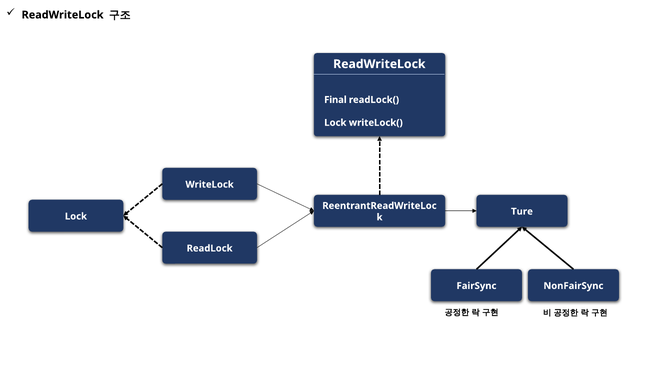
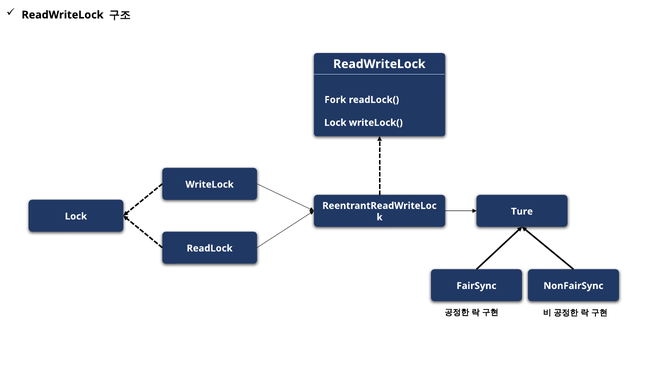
Final: Final -> Fork (335, 100)
